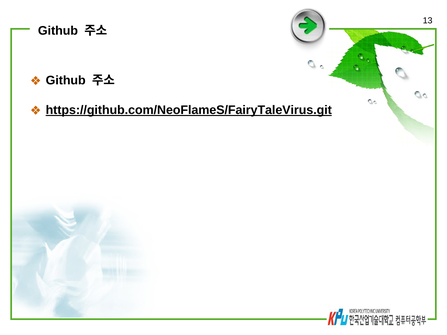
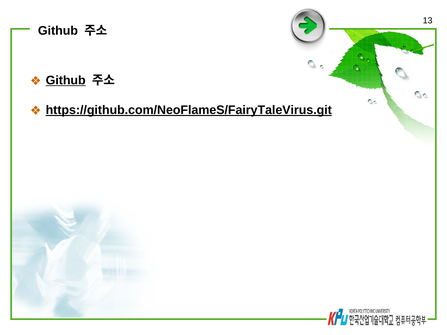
Github underline: none -> present (66, 80)
